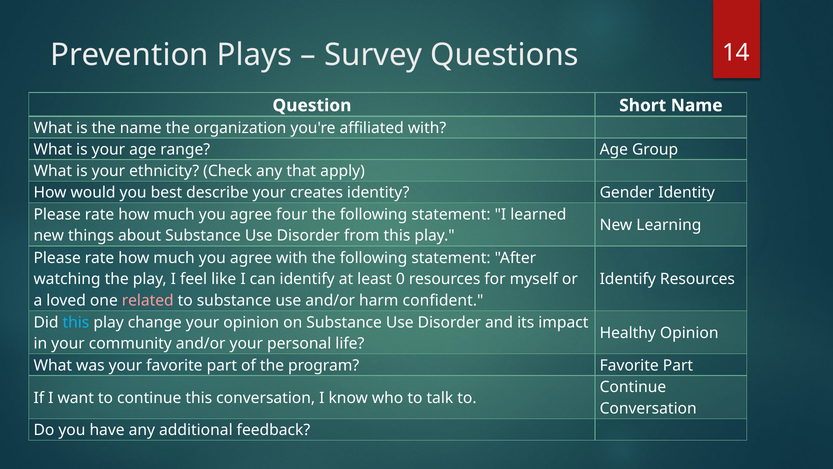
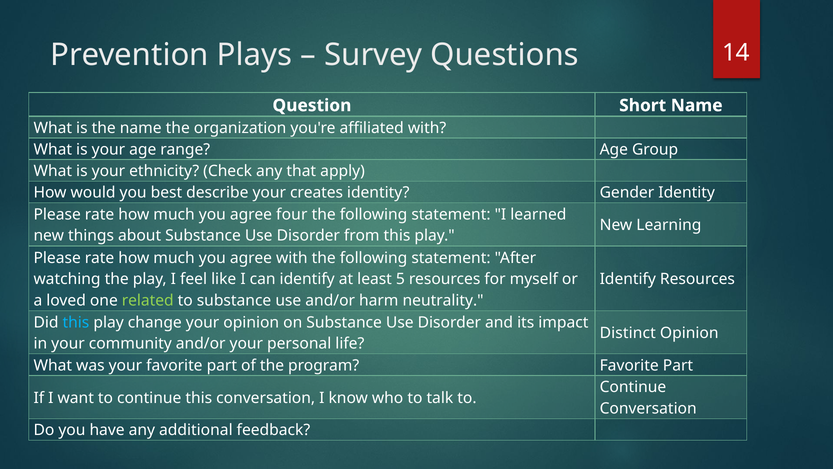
0: 0 -> 5 (400, 279)
related colour: pink -> light green (148, 300)
confident: confident -> neutrality (443, 300)
Healthy: Healthy -> Distinct (628, 333)
